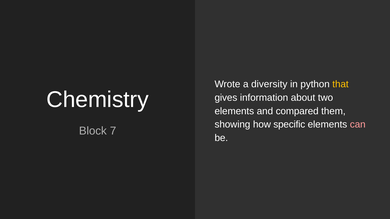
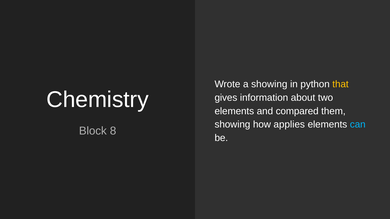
a diversity: diversity -> showing (269, 84)
specific: specific -> applies (289, 125)
can colour: pink -> light blue (358, 125)
7: 7 -> 8 (113, 131)
